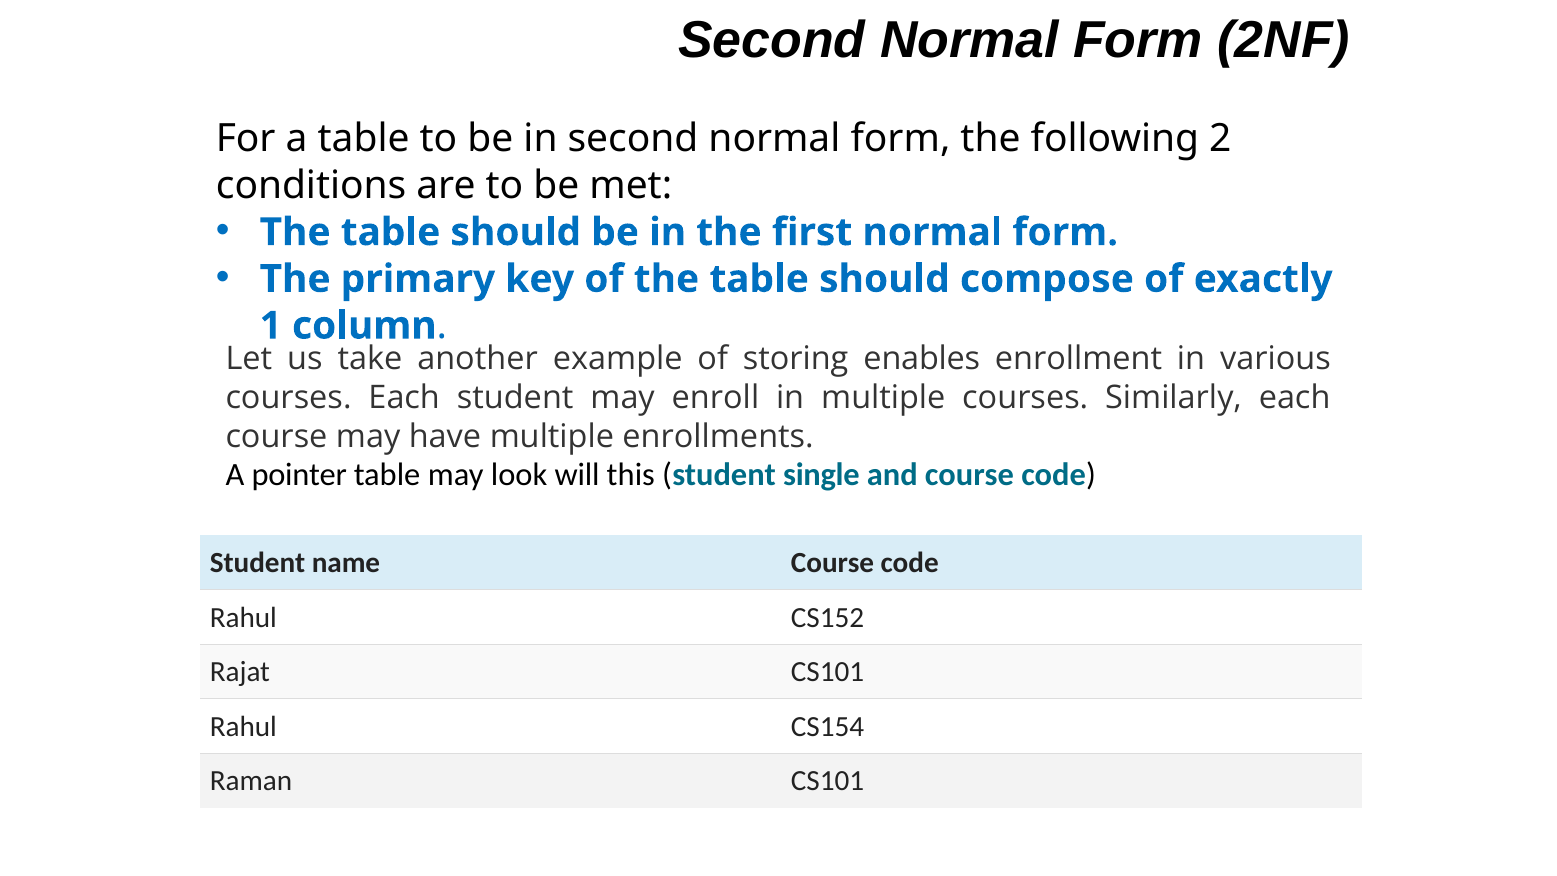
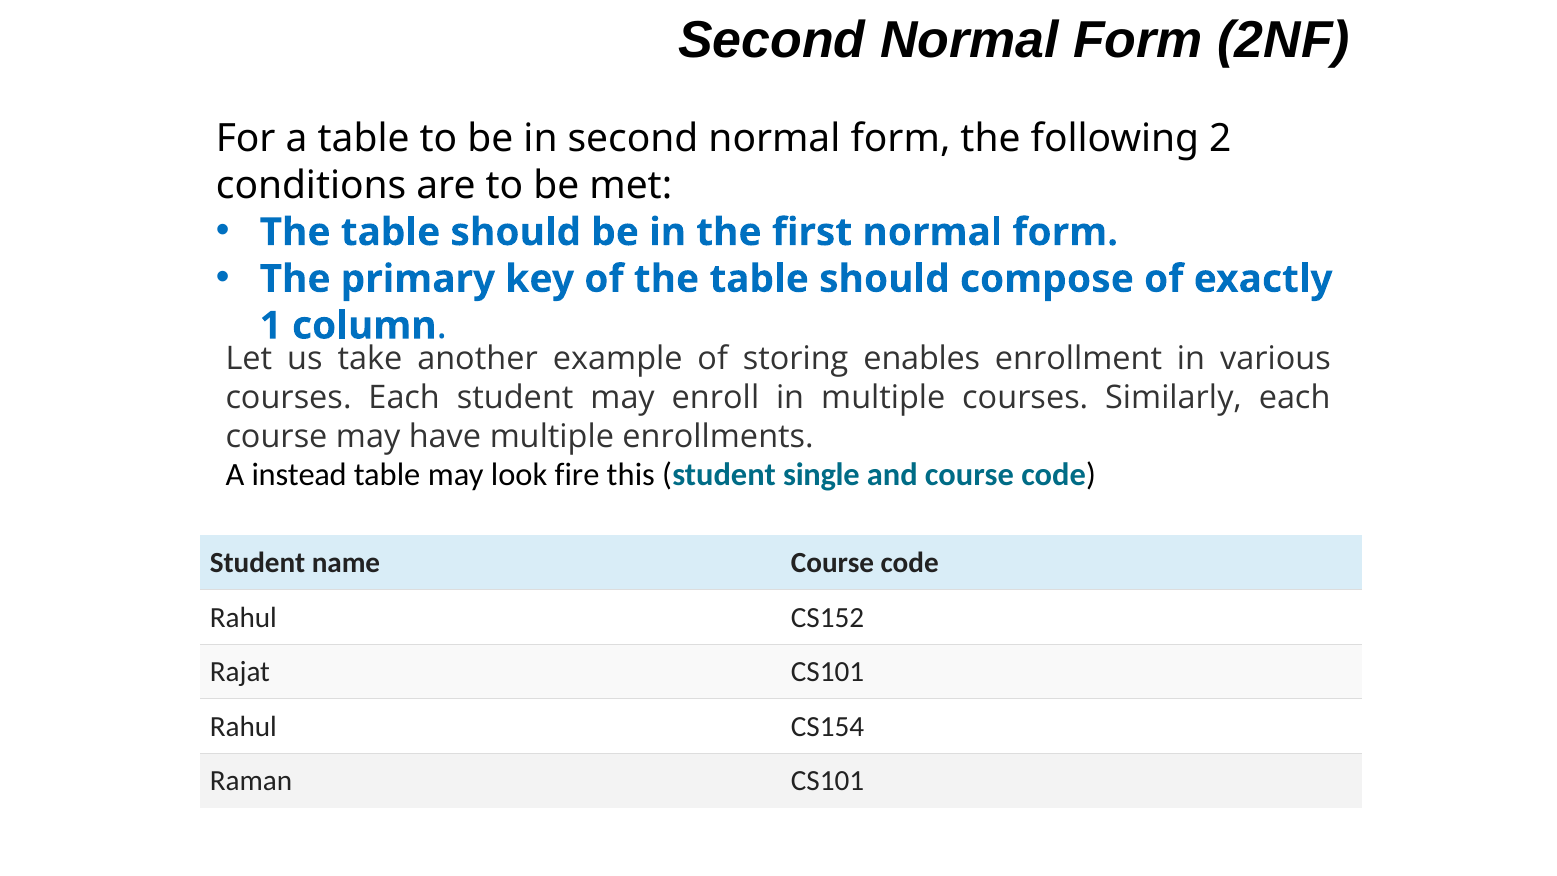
pointer: pointer -> instead (299, 475)
will: will -> fire (577, 475)
